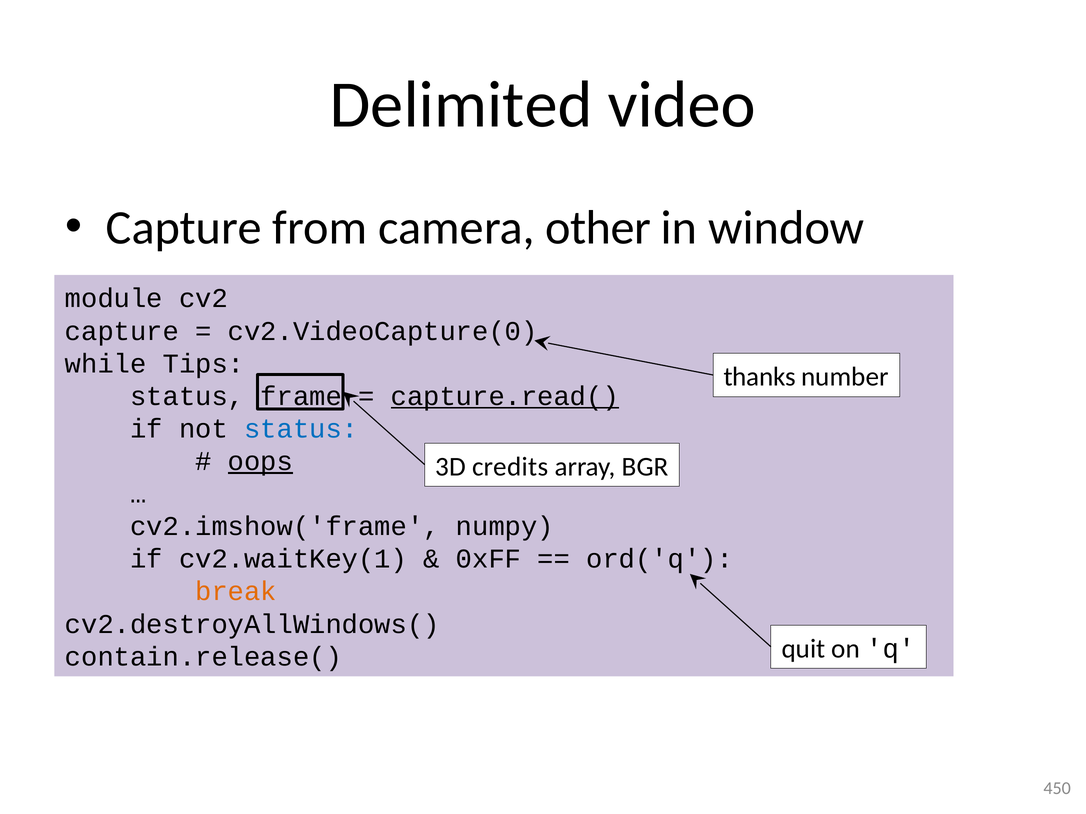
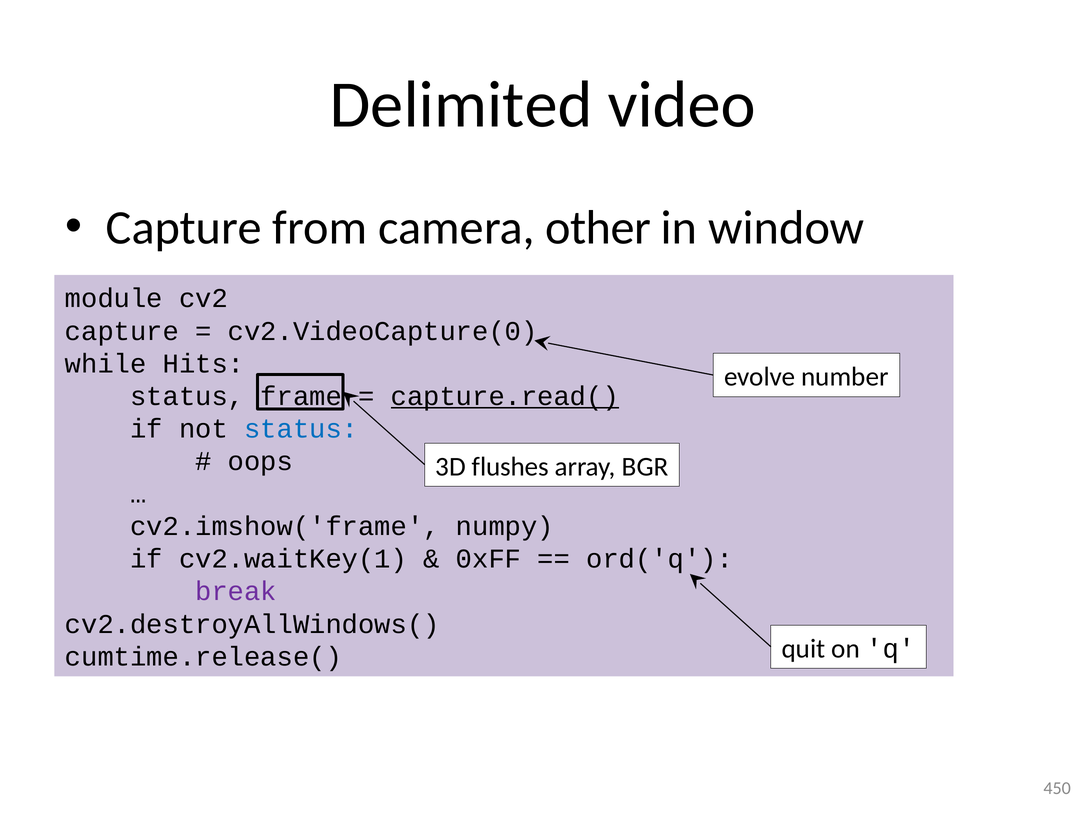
Tips: Tips -> Hits (203, 364)
thanks: thanks -> evolve (760, 377)
oops underline: present -> none (260, 462)
credits: credits -> flushes (510, 467)
break colour: orange -> purple (236, 592)
contain.release(: contain.release( -> cumtime.release( (203, 657)
